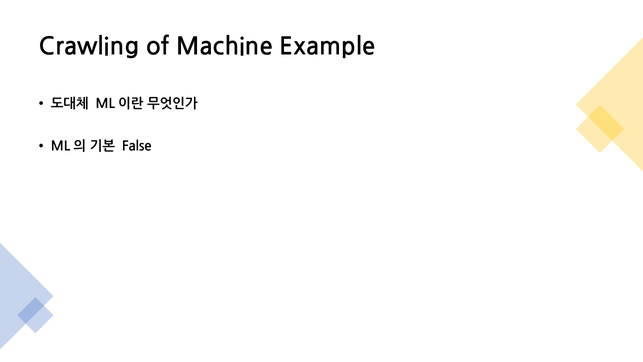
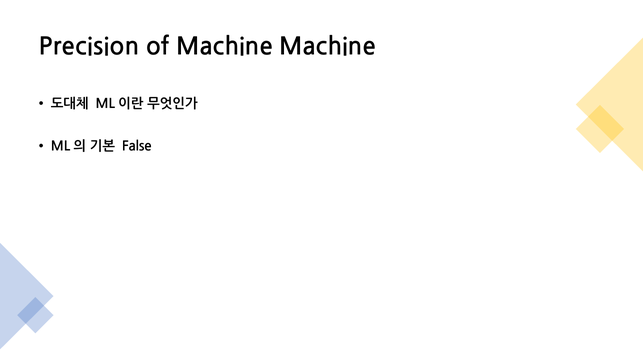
Crawling: Crawling -> Precision (89, 47)
Machine Example: Example -> Machine (328, 47)
